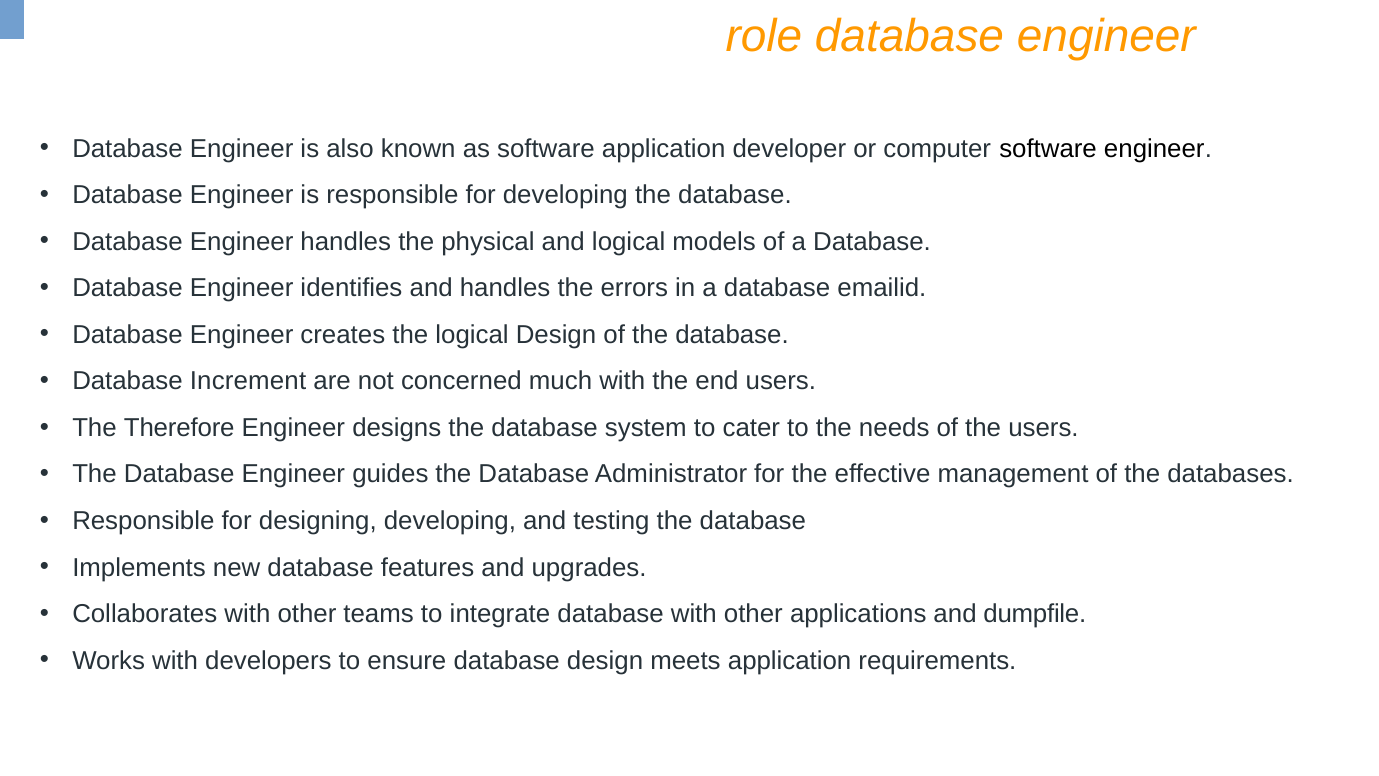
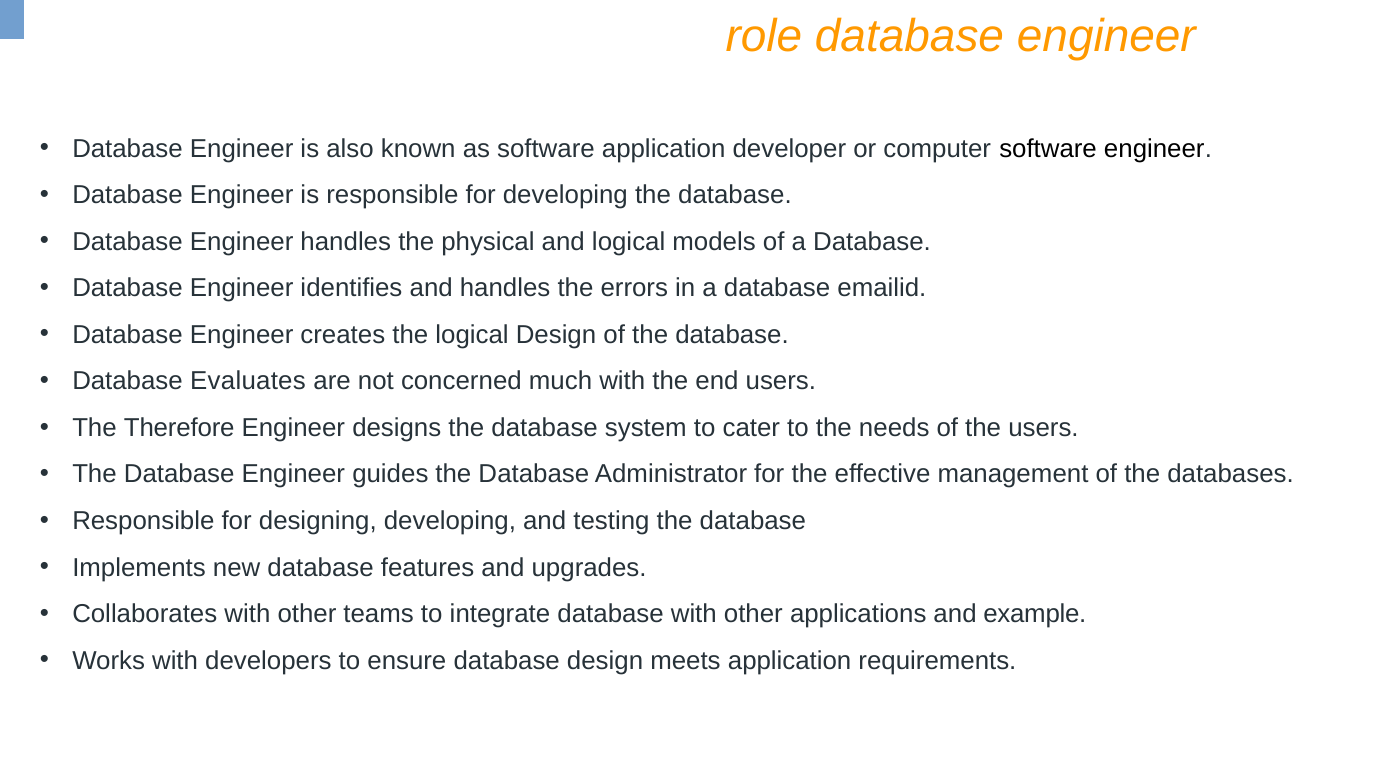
Increment: Increment -> Evaluates (248, 381)
dumpfile: dumpfile -> example (1035, 614)
